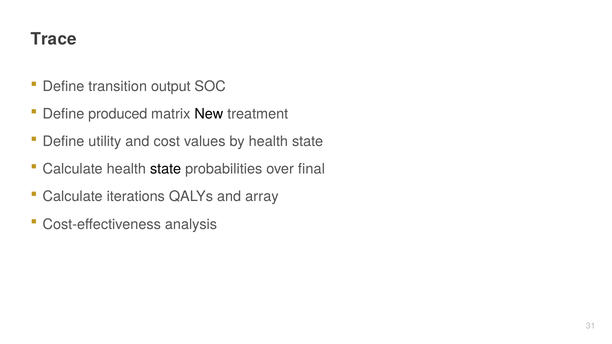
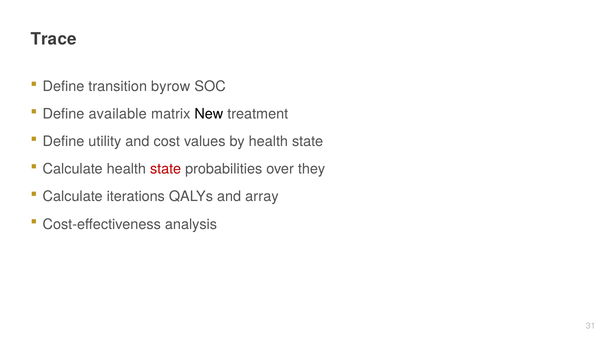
output: output -> byrow (171, 87)
produced: produced -> available (118, 114)
state colour: black -> red (166, 169)
final: final -> they (312, 169)
